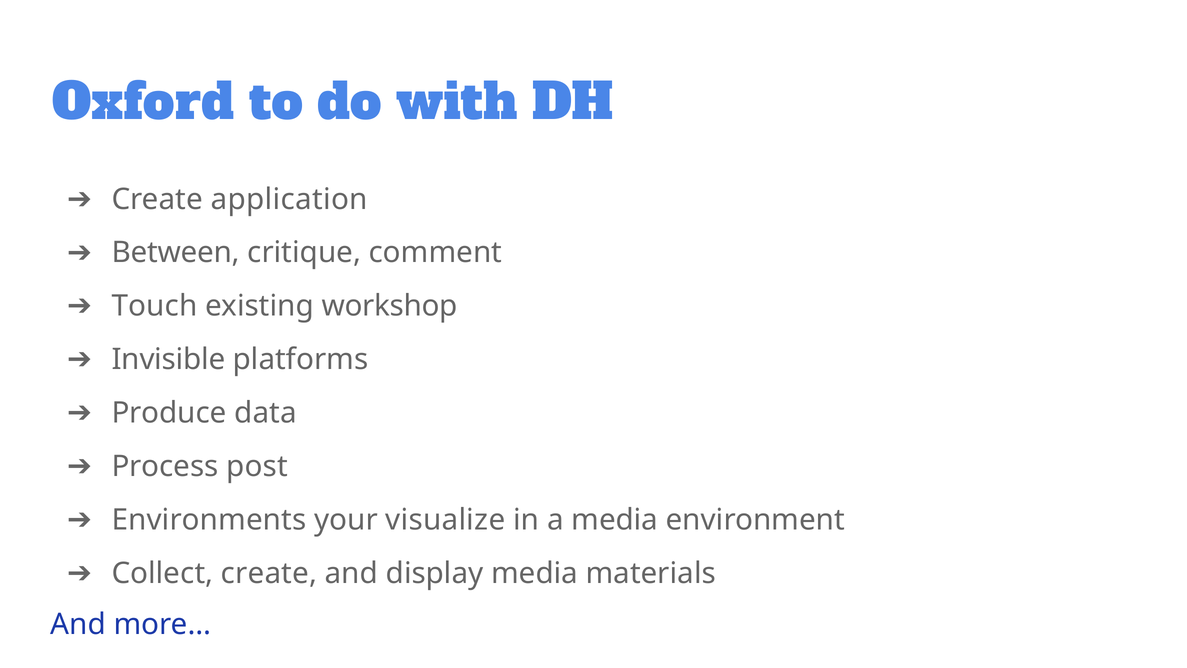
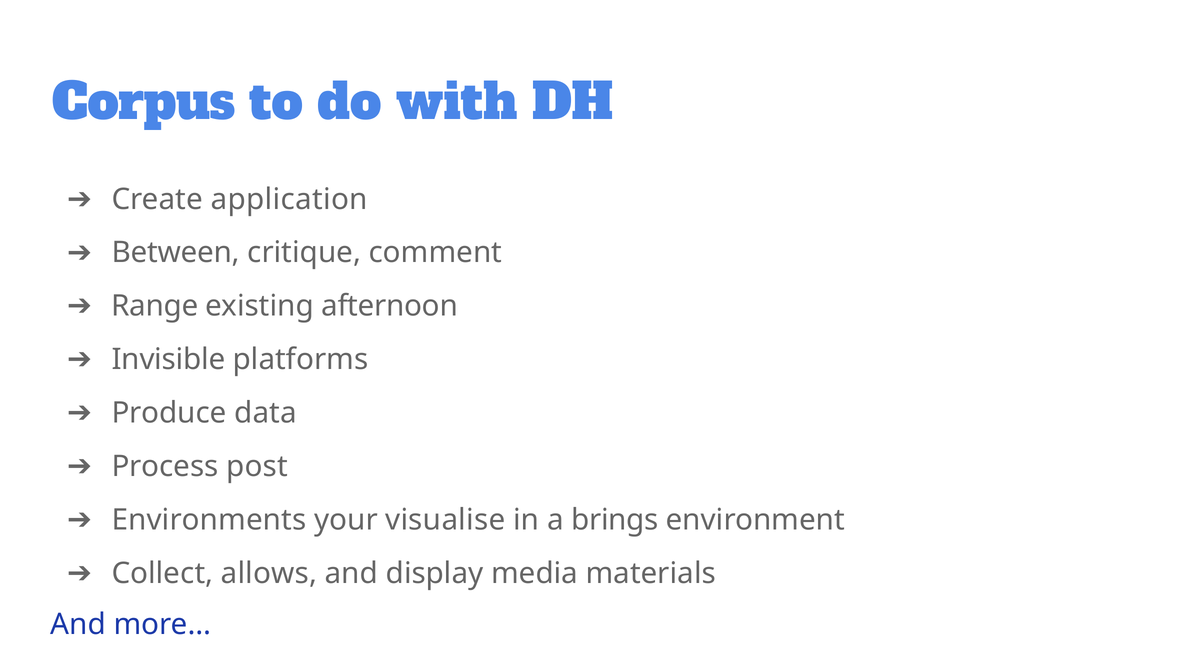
Oxford: Oxford -> Corpus (144, 103)
Touch: Touch -> Range (155, 306)
workshop: workshop -> afternoon (390, 306)
visualize: visualize -> visualise (445, 520)
a media: media -> brings (615, 520)
Collect create: create -> allows (269, 573)
